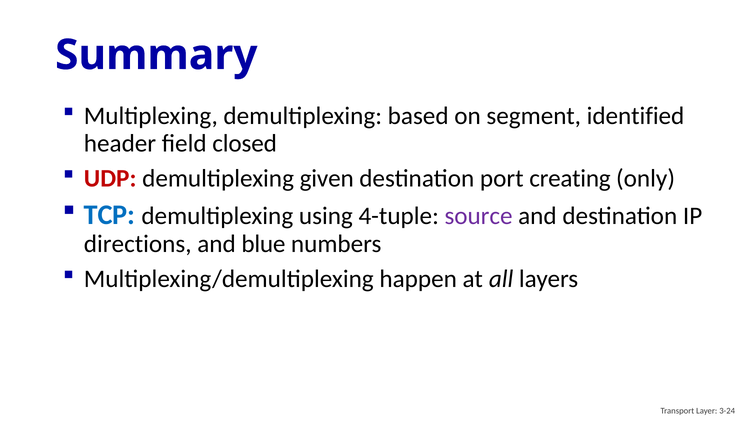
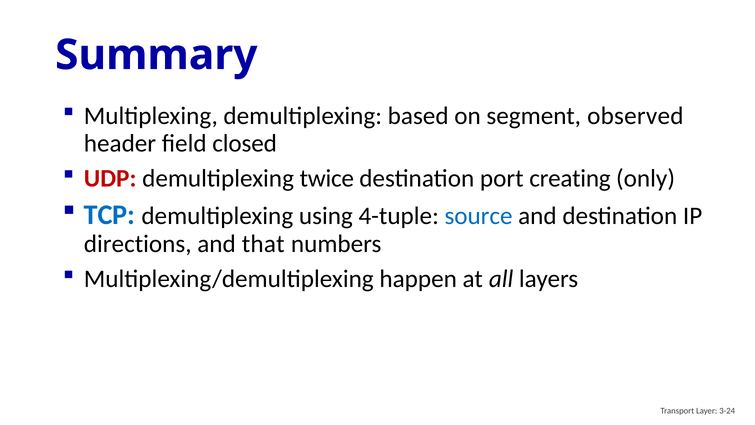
identified: identified -> observed (635, 116)
given: given -> twice (327, 178)
source colour: purple -> blue (479, 216)
blue: blue -> that (263, 244)
